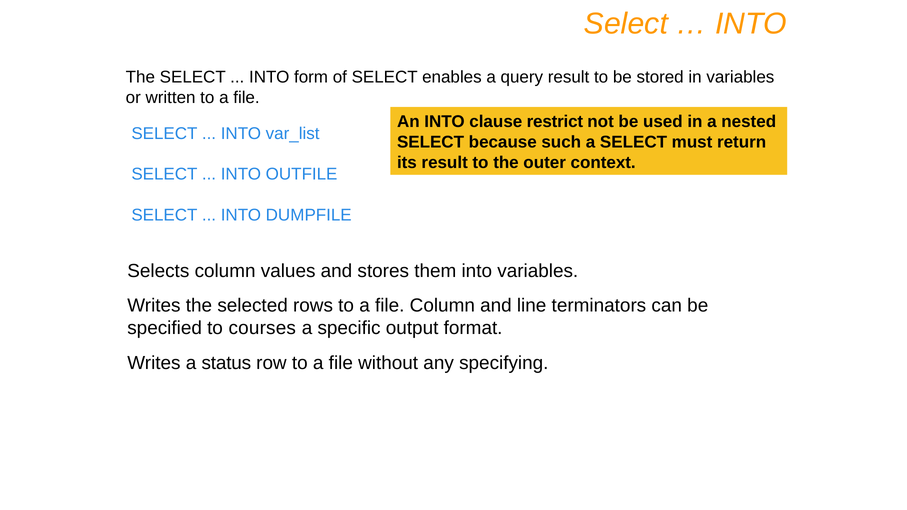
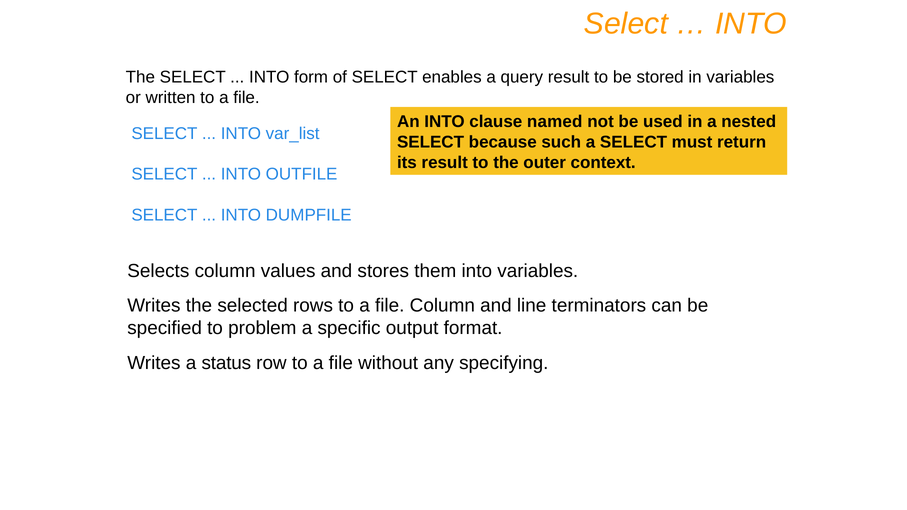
restrict: restrict -> named (555, 122)
courses: courses -> problem (262, 328)
